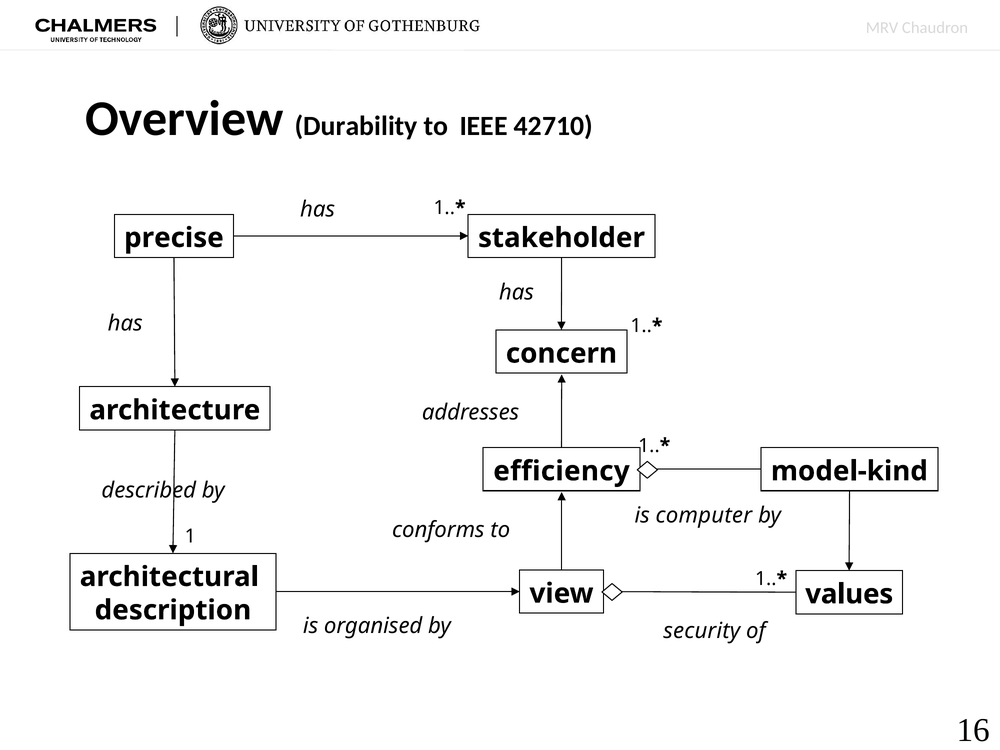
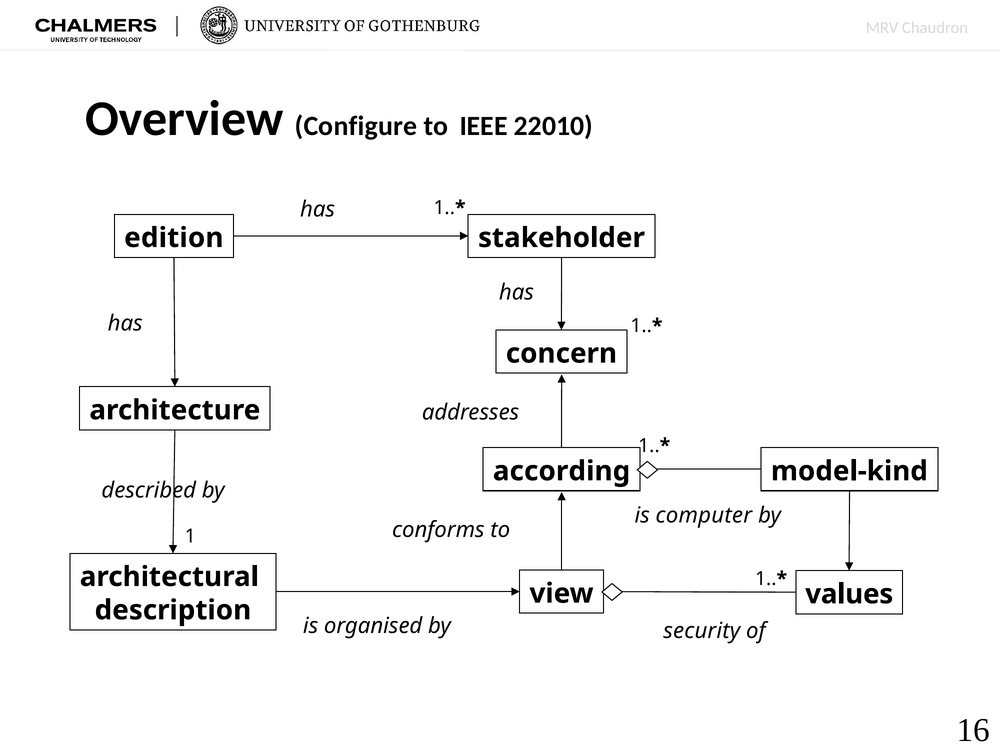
Durability: Durability -> Configure (356, 126)
42710: 42710 -> 22010 (553, 126)
precise: precise -> edition (174, 238)
efficiency: efficiency -> according (562, 471)
